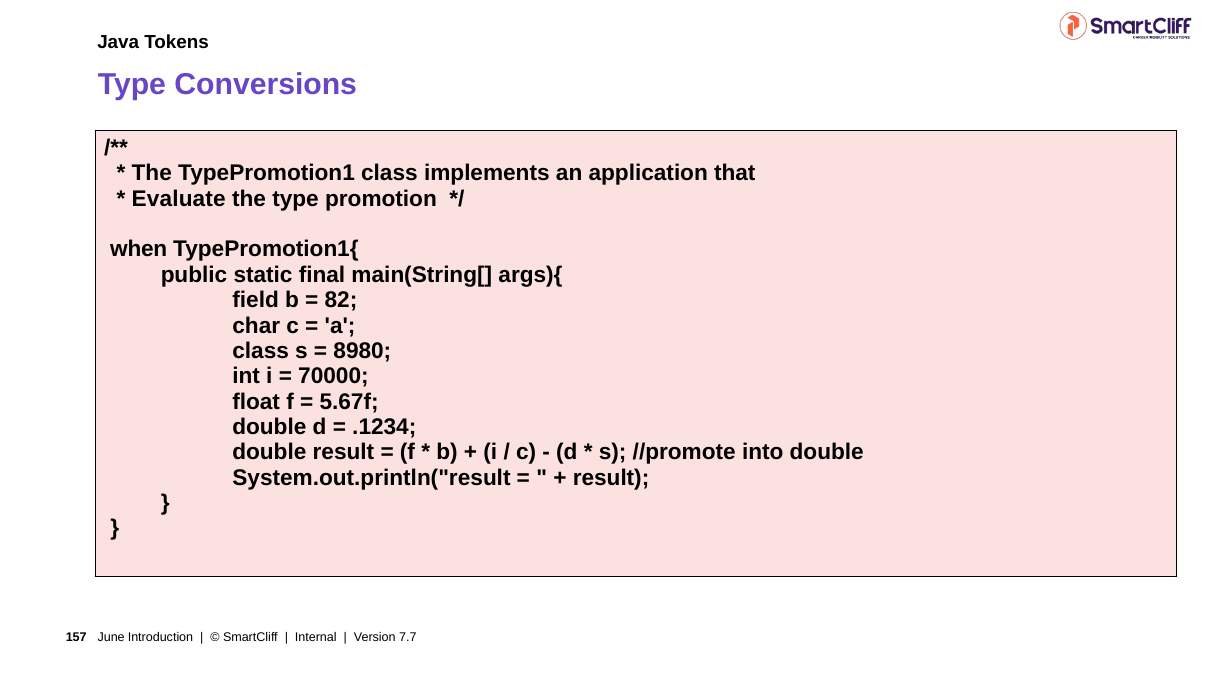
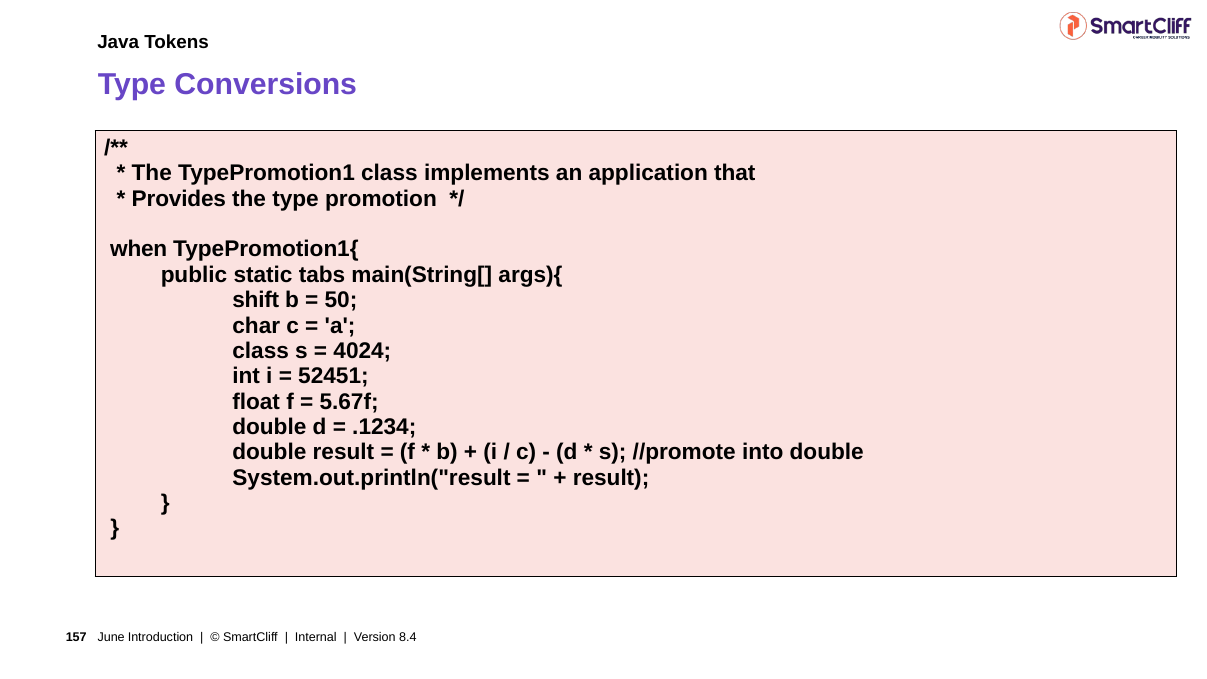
Evaluate: Evaluate -> Provides (179, 199)
final: final -> tabs (322, 275)
field: field -> shift (256, 300)
82: 82 -> 50 (341, 300)
8980: 8980 -> 4024 (362, 351)
70000: 70000 -> 52451 (333, 376)
7.7: 7.7 -> 8.4 (408, 638)
